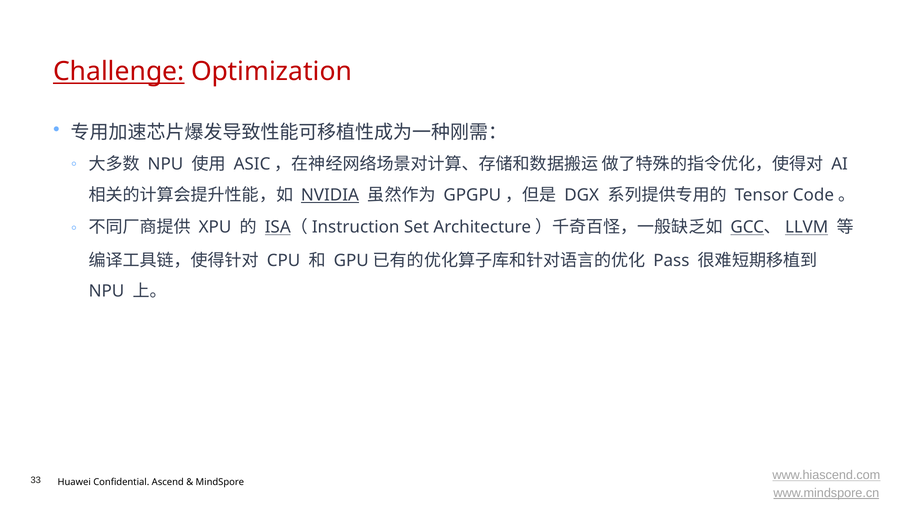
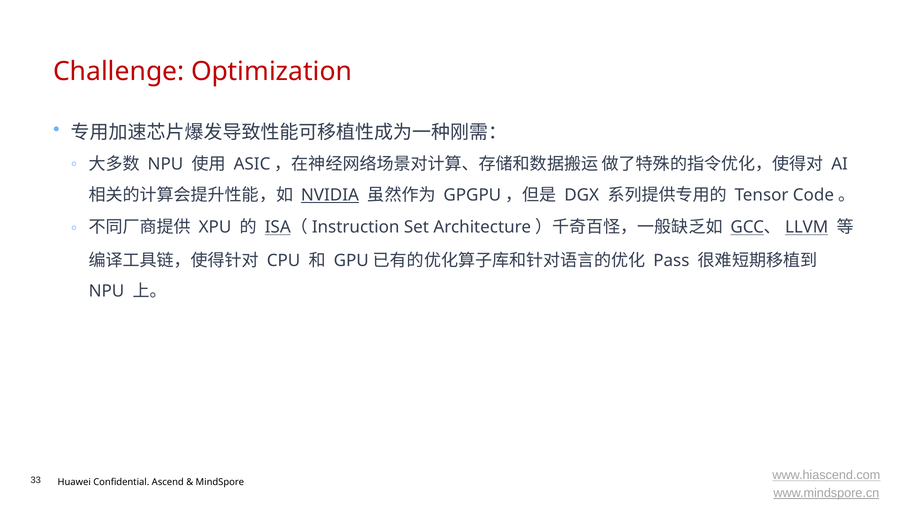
Challenge underline: present -> none (119, 72)
